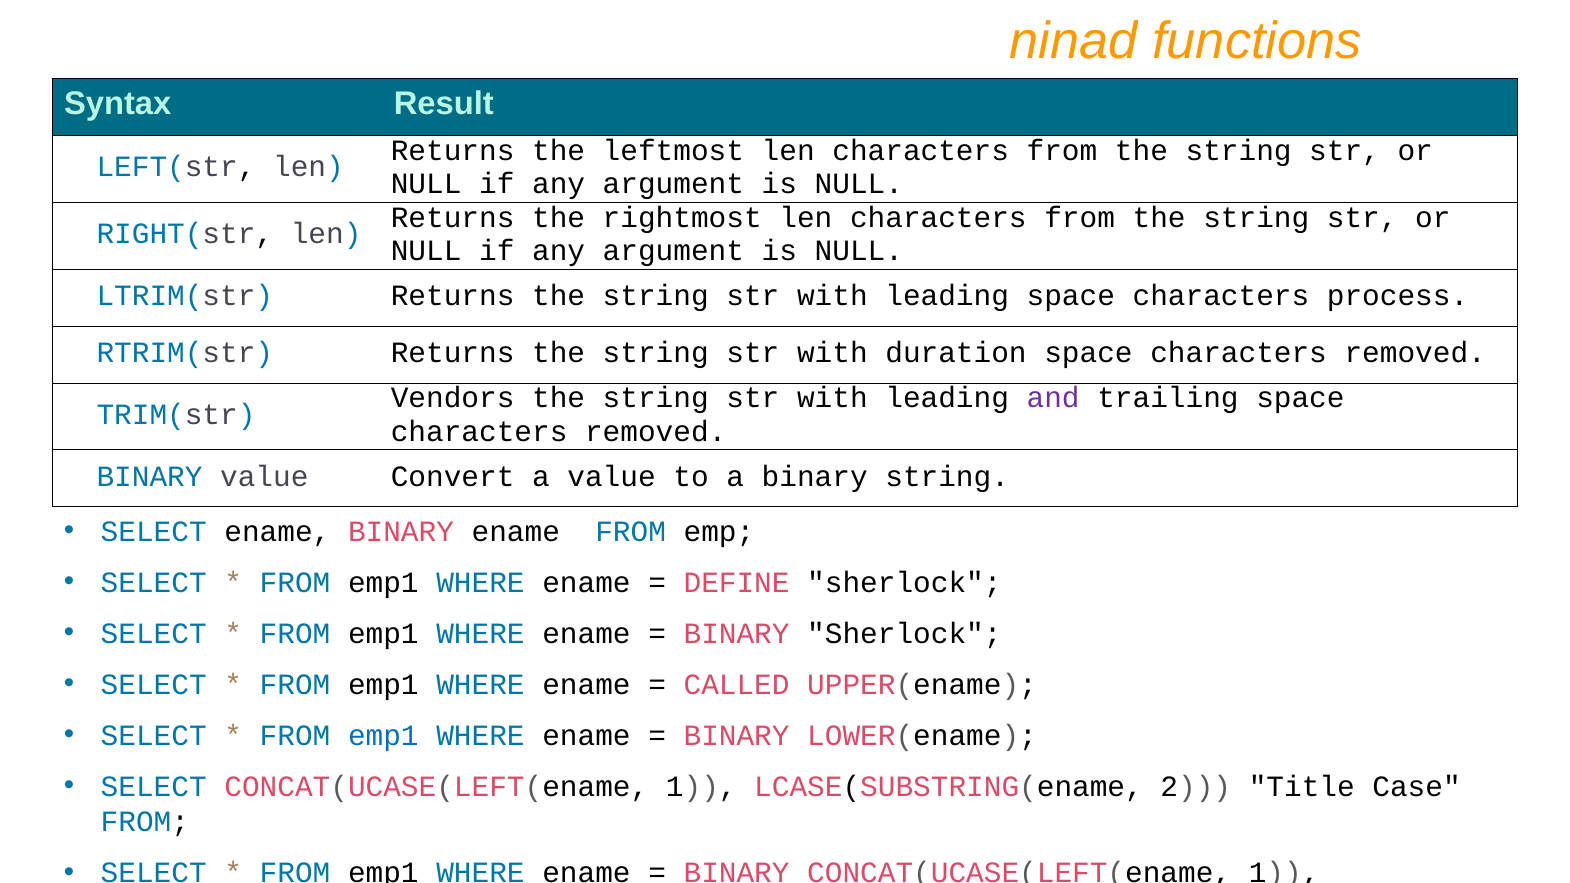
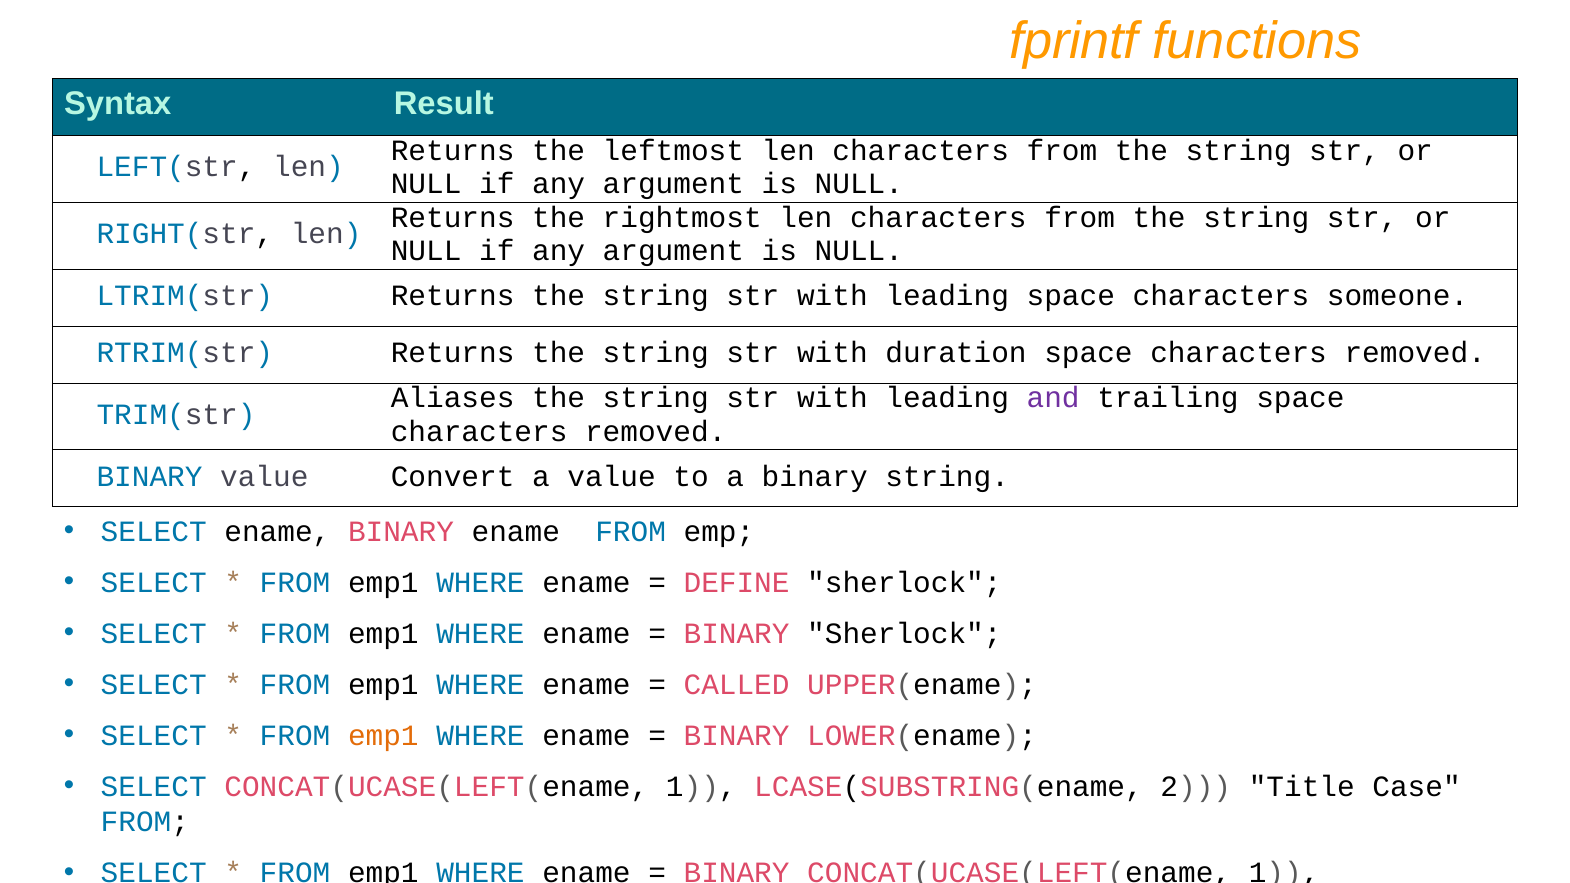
ninad: ninad -> fprintf (1074, 41)
process: process -> someone (1398, 296)
Vendors: Vendors -> Aliases (453, 398)
emp1 colour: blue -> orange (383, 736)
